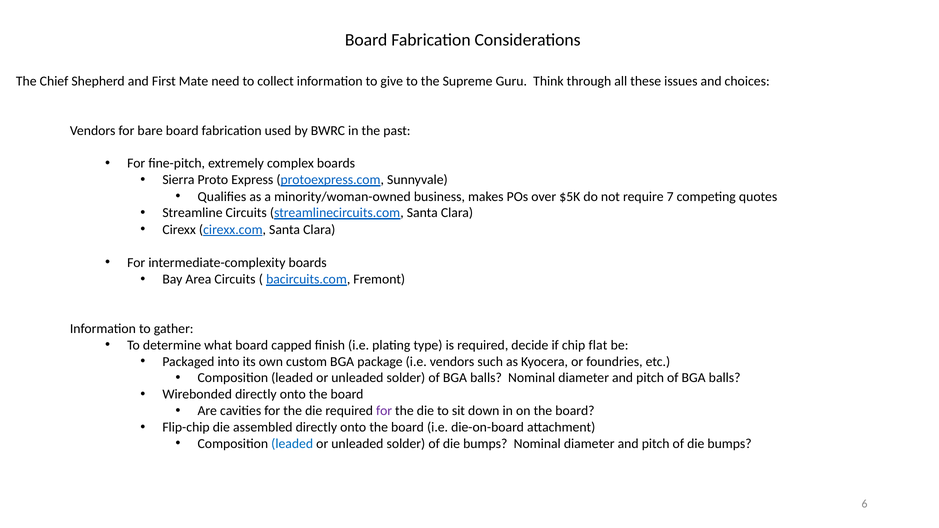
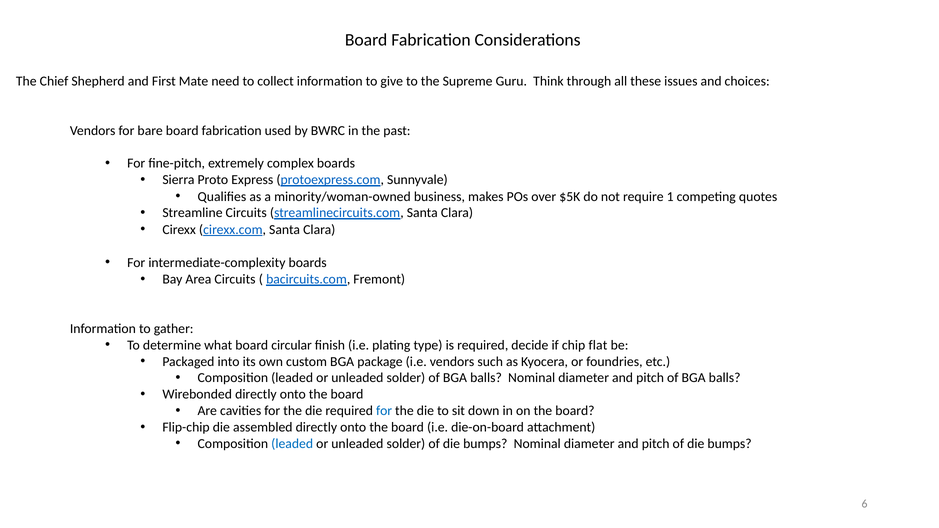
7: 7 -> 1 (670, 197)
capped: capped -> circular (292, 345)
for colour: purple -> blue (384, 411)
